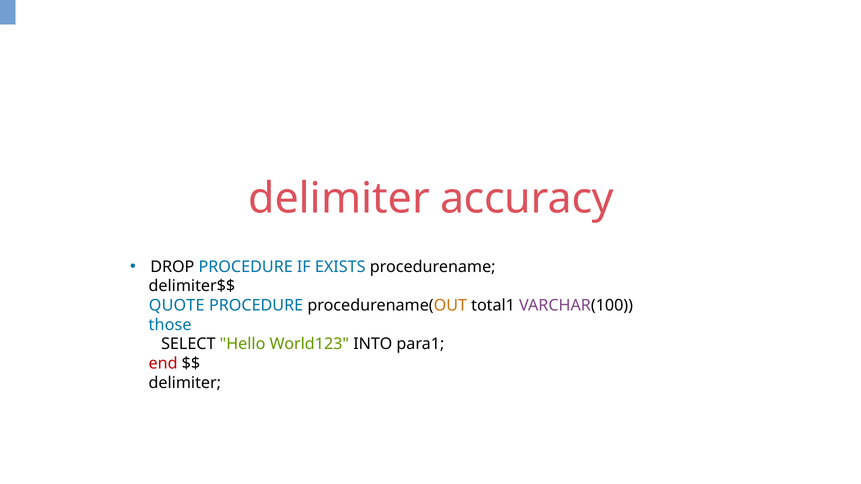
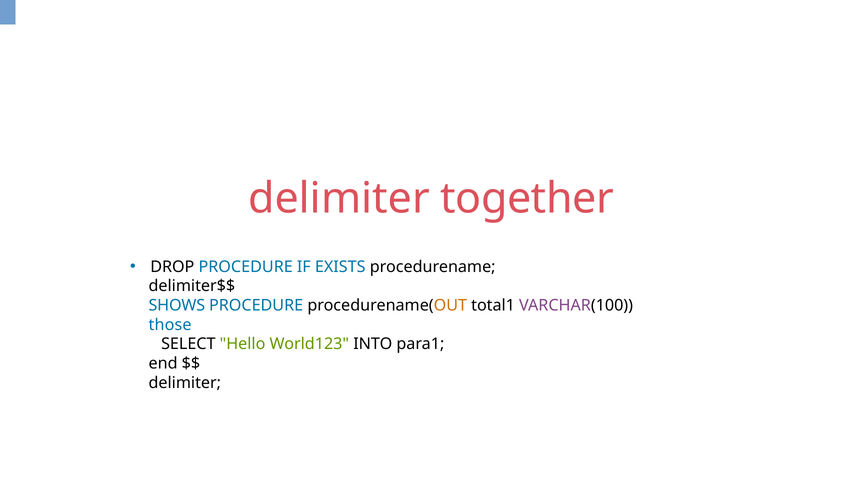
accuracy: accuracy -> together (527, 199)
QUOTE: QUOTE -> SHOWS (177, 306)
end colour: red -> black (163, 364)
